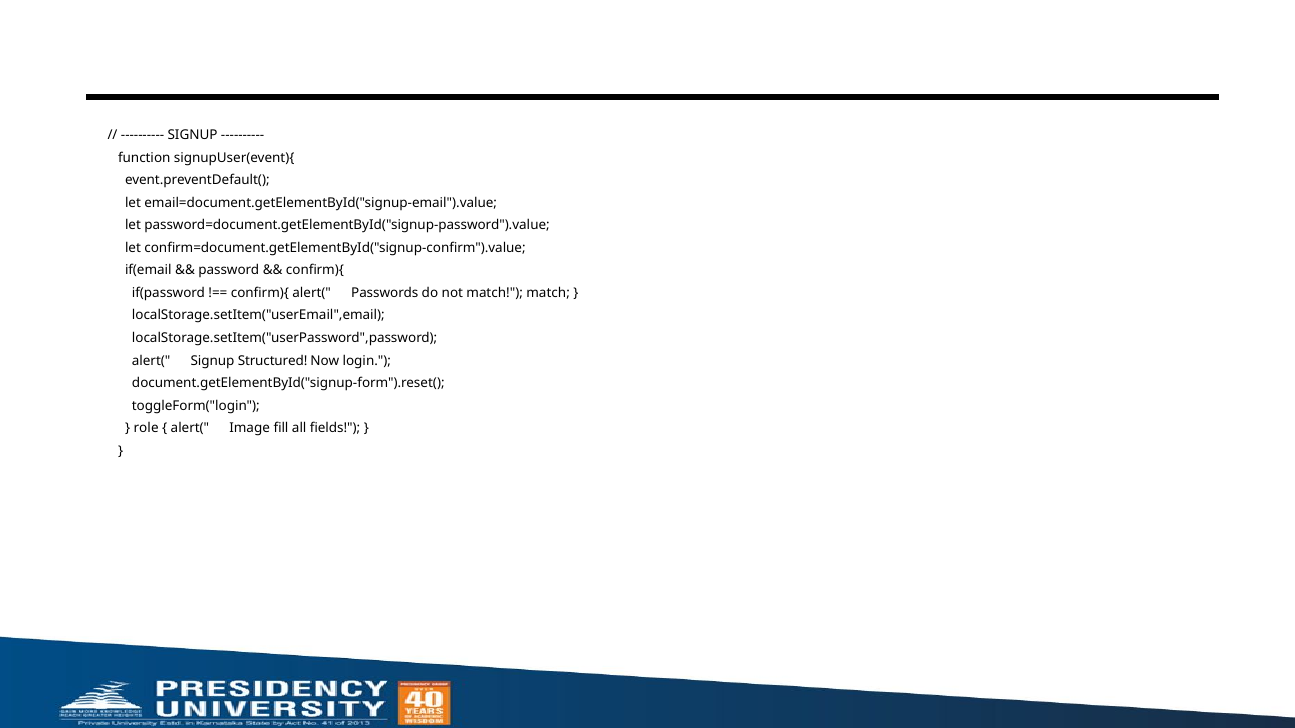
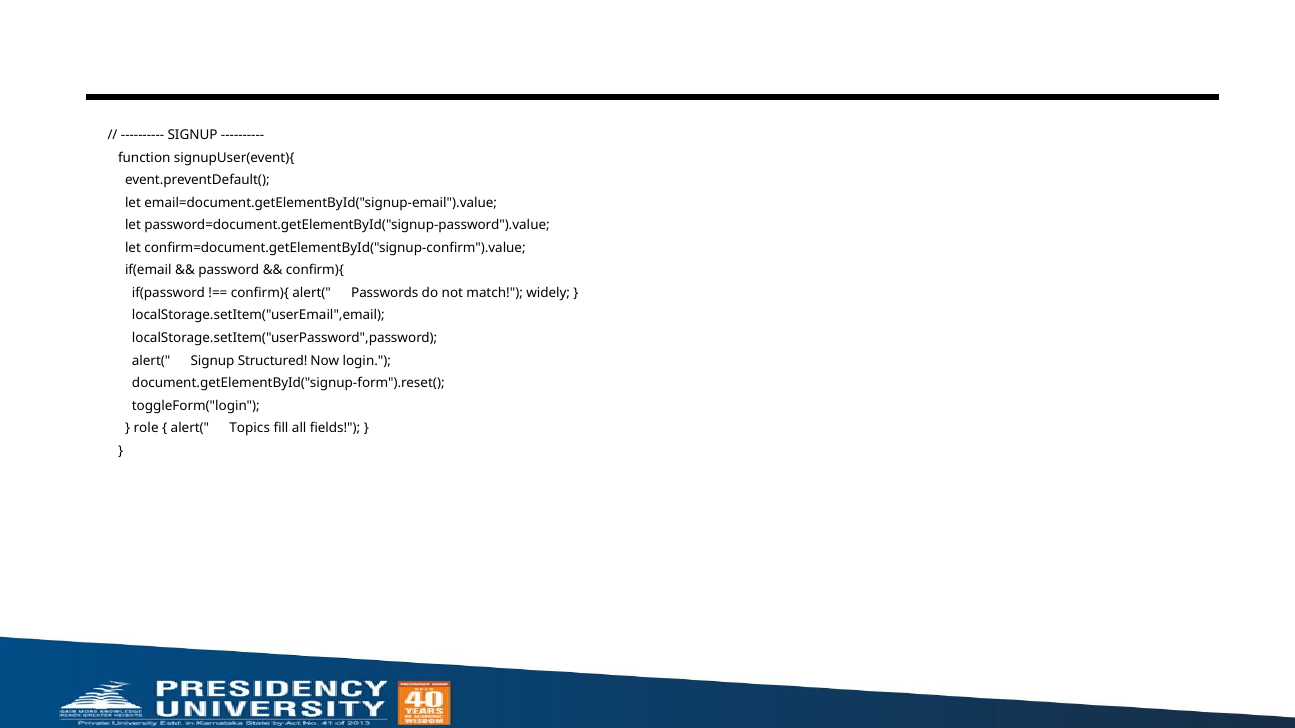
match match: match -> widely (548, 293)
Image: Image -> Topics (250, 429)
